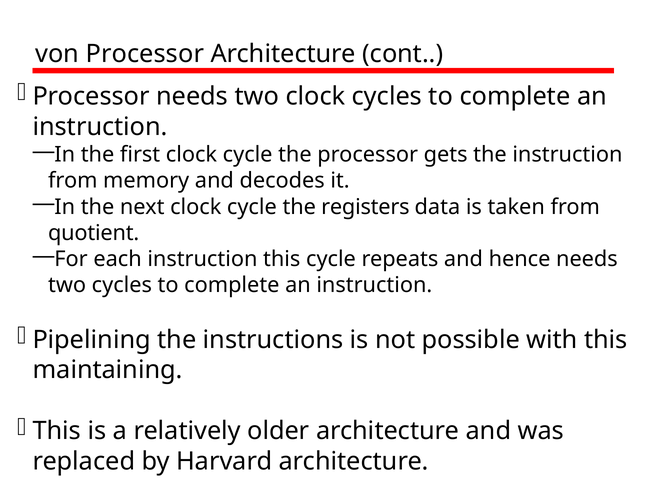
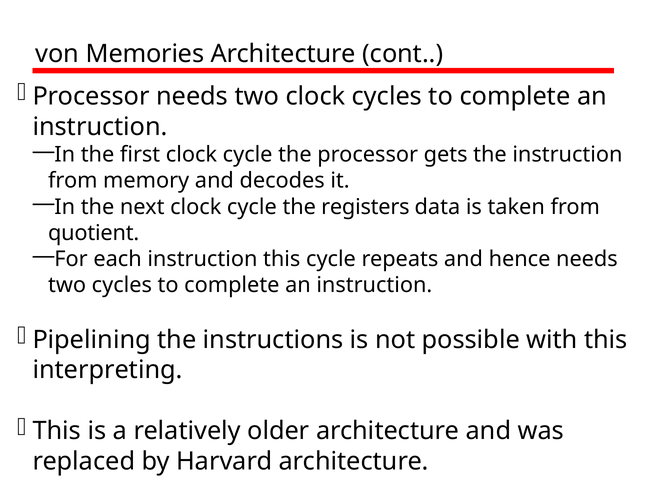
von Processor: Processor -> Memories (145, 54)
maintaining: maintaining -> interpreting (108, 370)
